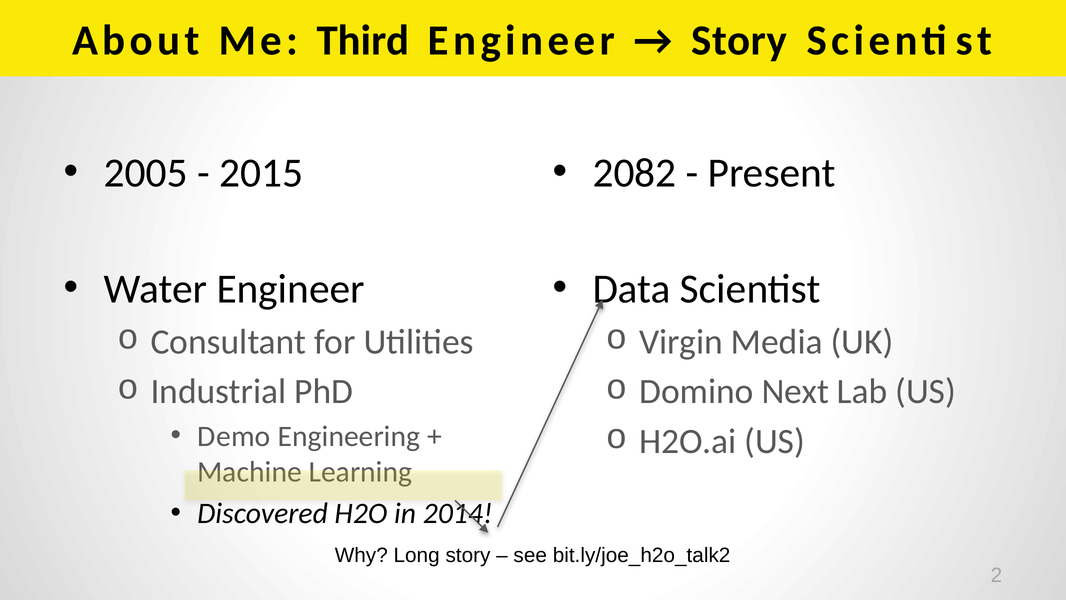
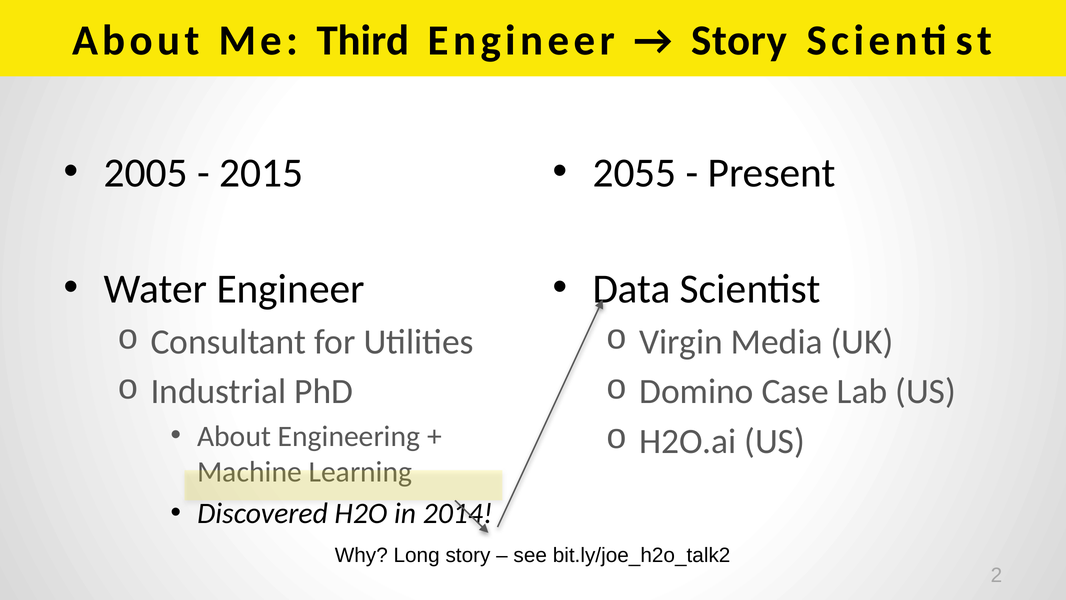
2082: 2082 -> 2055 (635, 173)
Next: Next -> Case (795, 391)
Demo: Demo -> About (234, 436)
